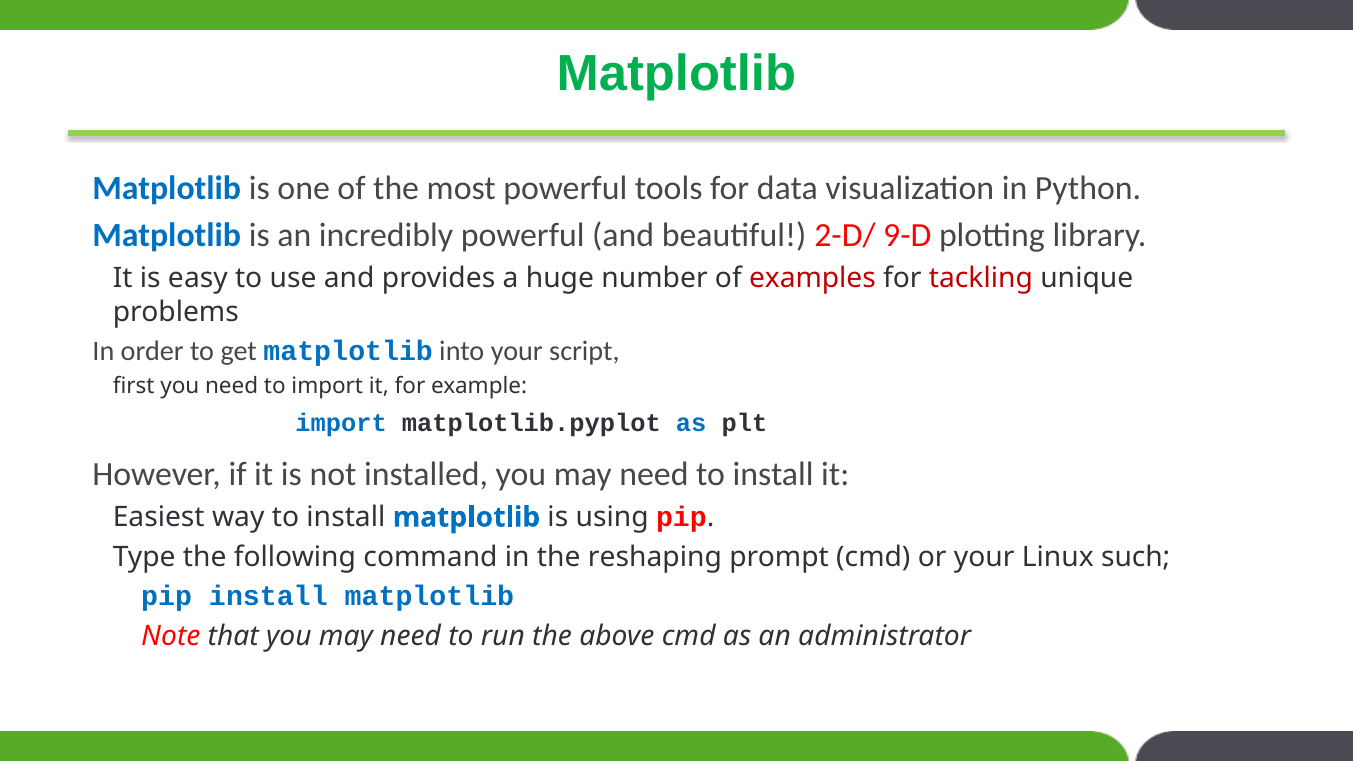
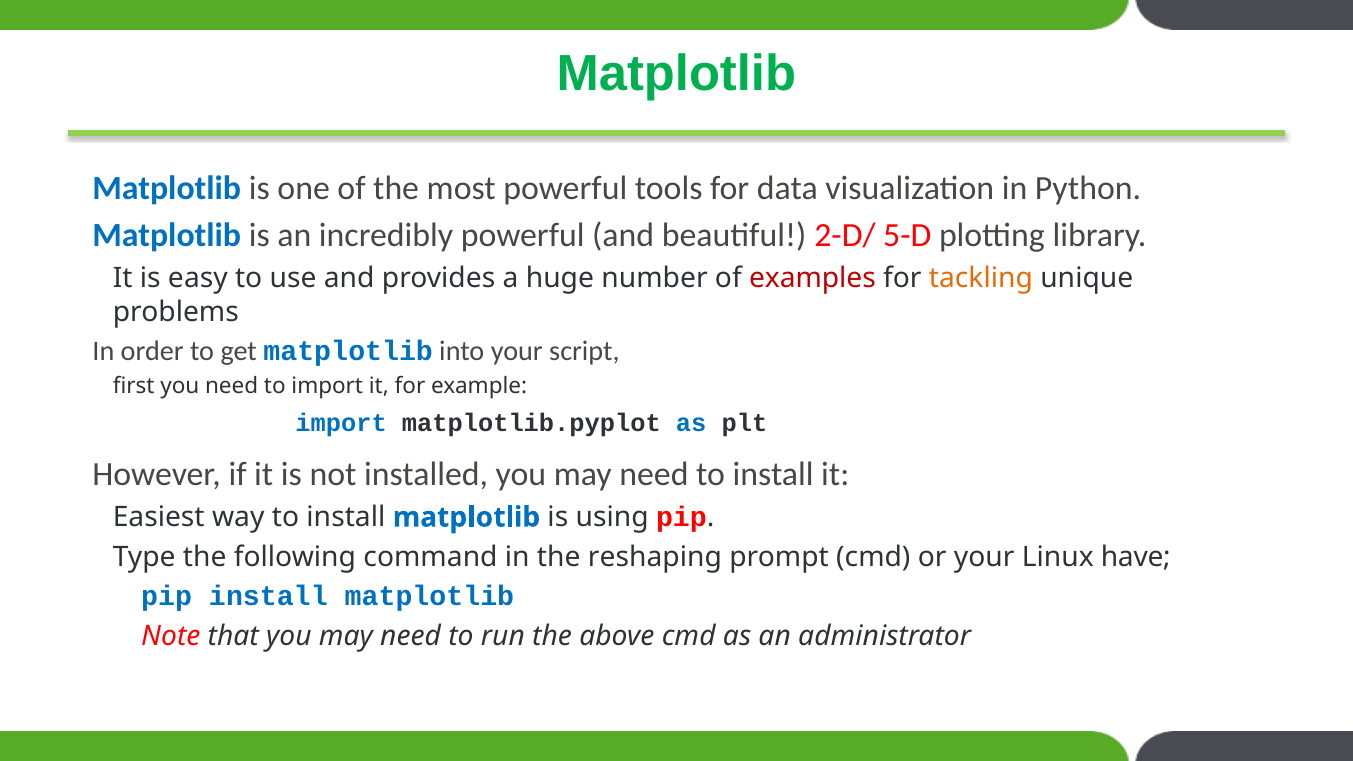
9-D: 9-D -> 5-D (907, 236)
tackling colour: red -> orange (981, 278)
such: such -> have (1136, 557)
